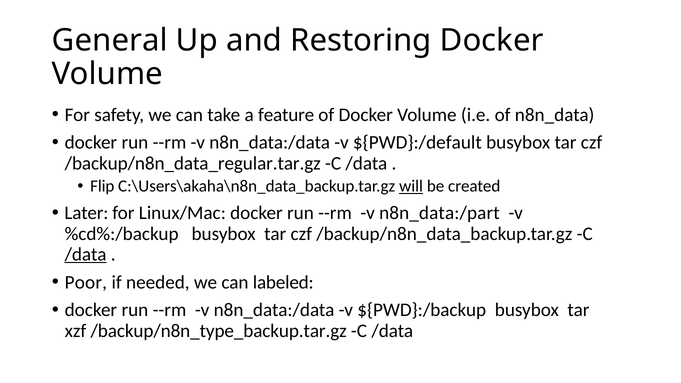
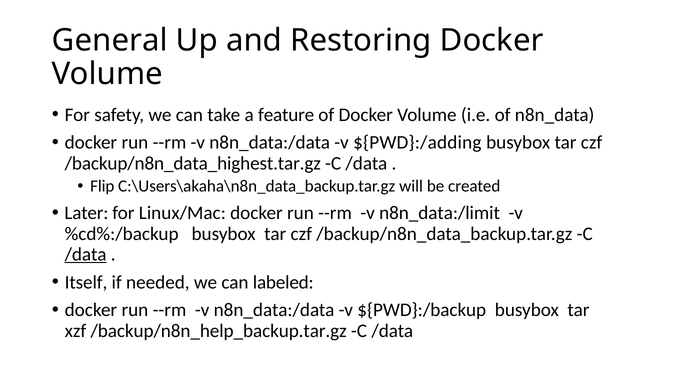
${PWD}:/default: ${PWD}:/default -> ${PWD}:/adding (417, 143)
/backup/n8n_data_regular.tar.gz: /backup/n8n_data_regular.tar.gz -> /backup/n8n_data_highest.tar.gz (193, 163)
will underline: present -> none (411, 186)
n8n_data:/part: n8n_data:/part -> n8n_data:/limit (440, 213)
Poor: Poor -> Itself (86, 282)
/backup/n8n_type_backup.tar.gz: /backup/n8n_type_backup.tar.gz -> /backup/n8n_help_backup.tar.gz (219, 331)
